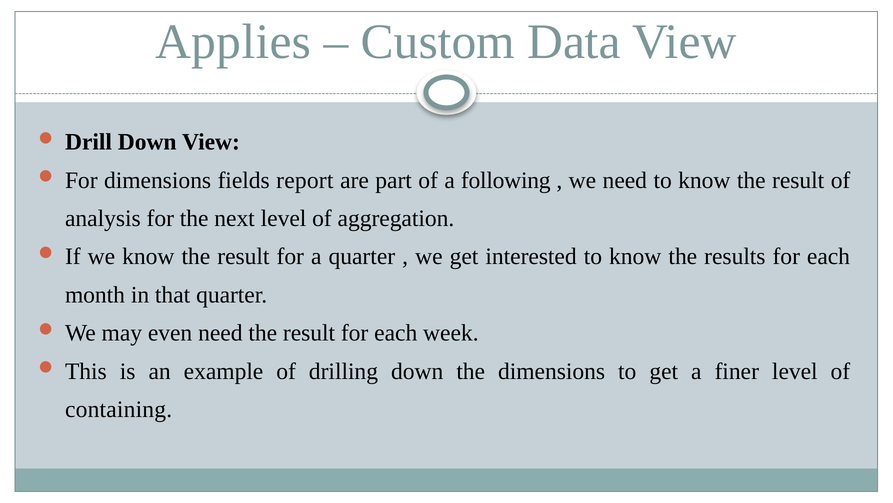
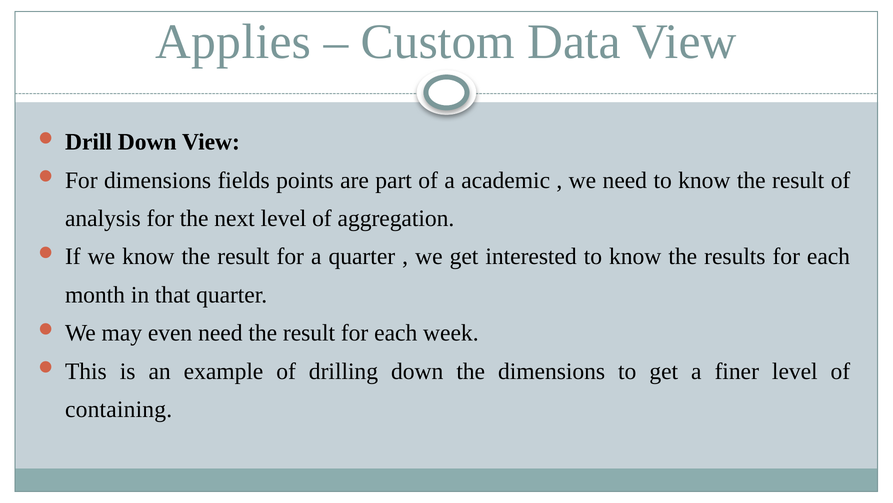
report: report -> points (305, 180)
following: following -> academic (506, 180)
